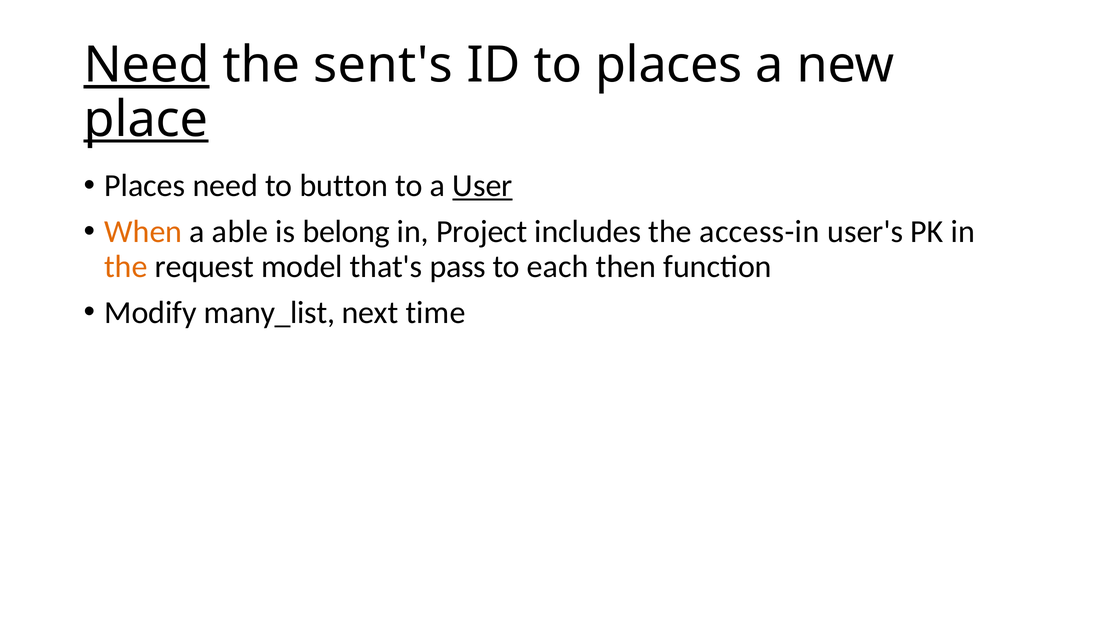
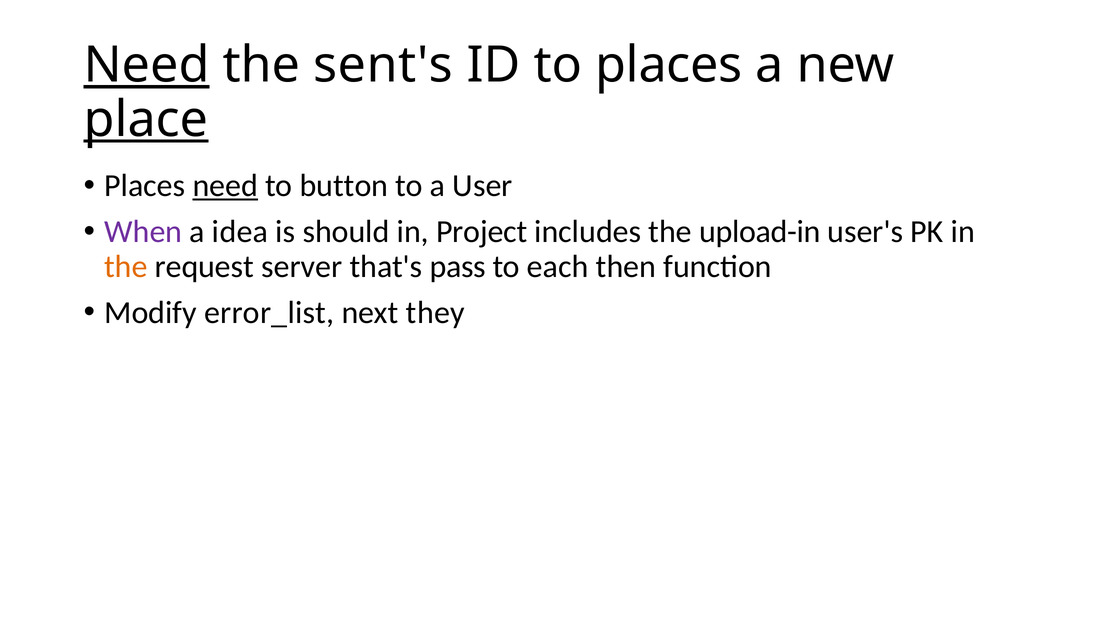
need underline: none -> present (225, 186)
User underline: present -> none (483, 186)
When colour: orange -> purple (143, 232)
able: able -> idea (240, 232)
belong: belong -> should (346, 232)
access-in: access-in -> upload-in (760, 232)
model: model -> server (302, 266)
many_list: many_list -> error_list (269, 312)
time: time -> they (435, 312)
